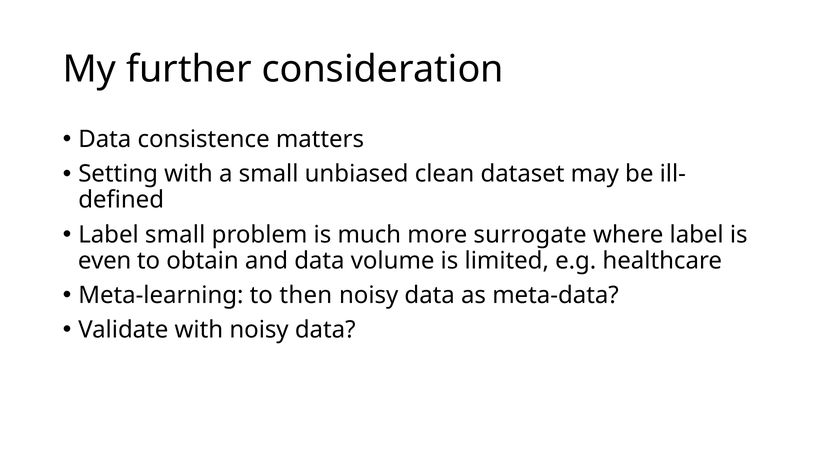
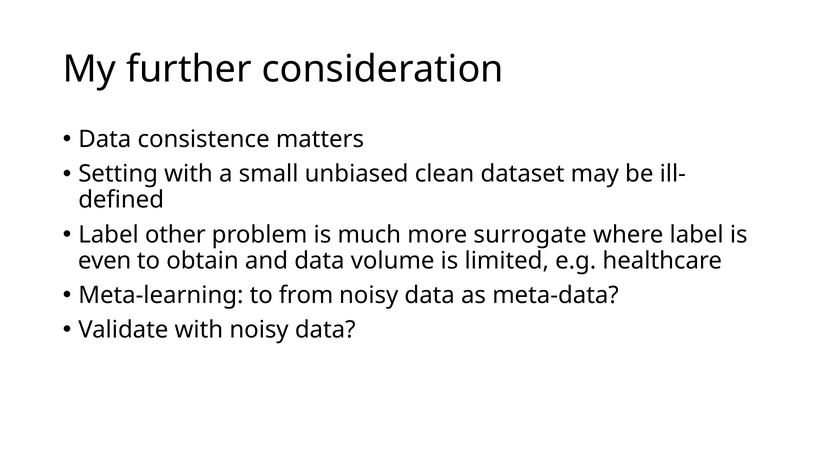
Label small: small -> other (175, 234)
then: then -> from (306, 295)
